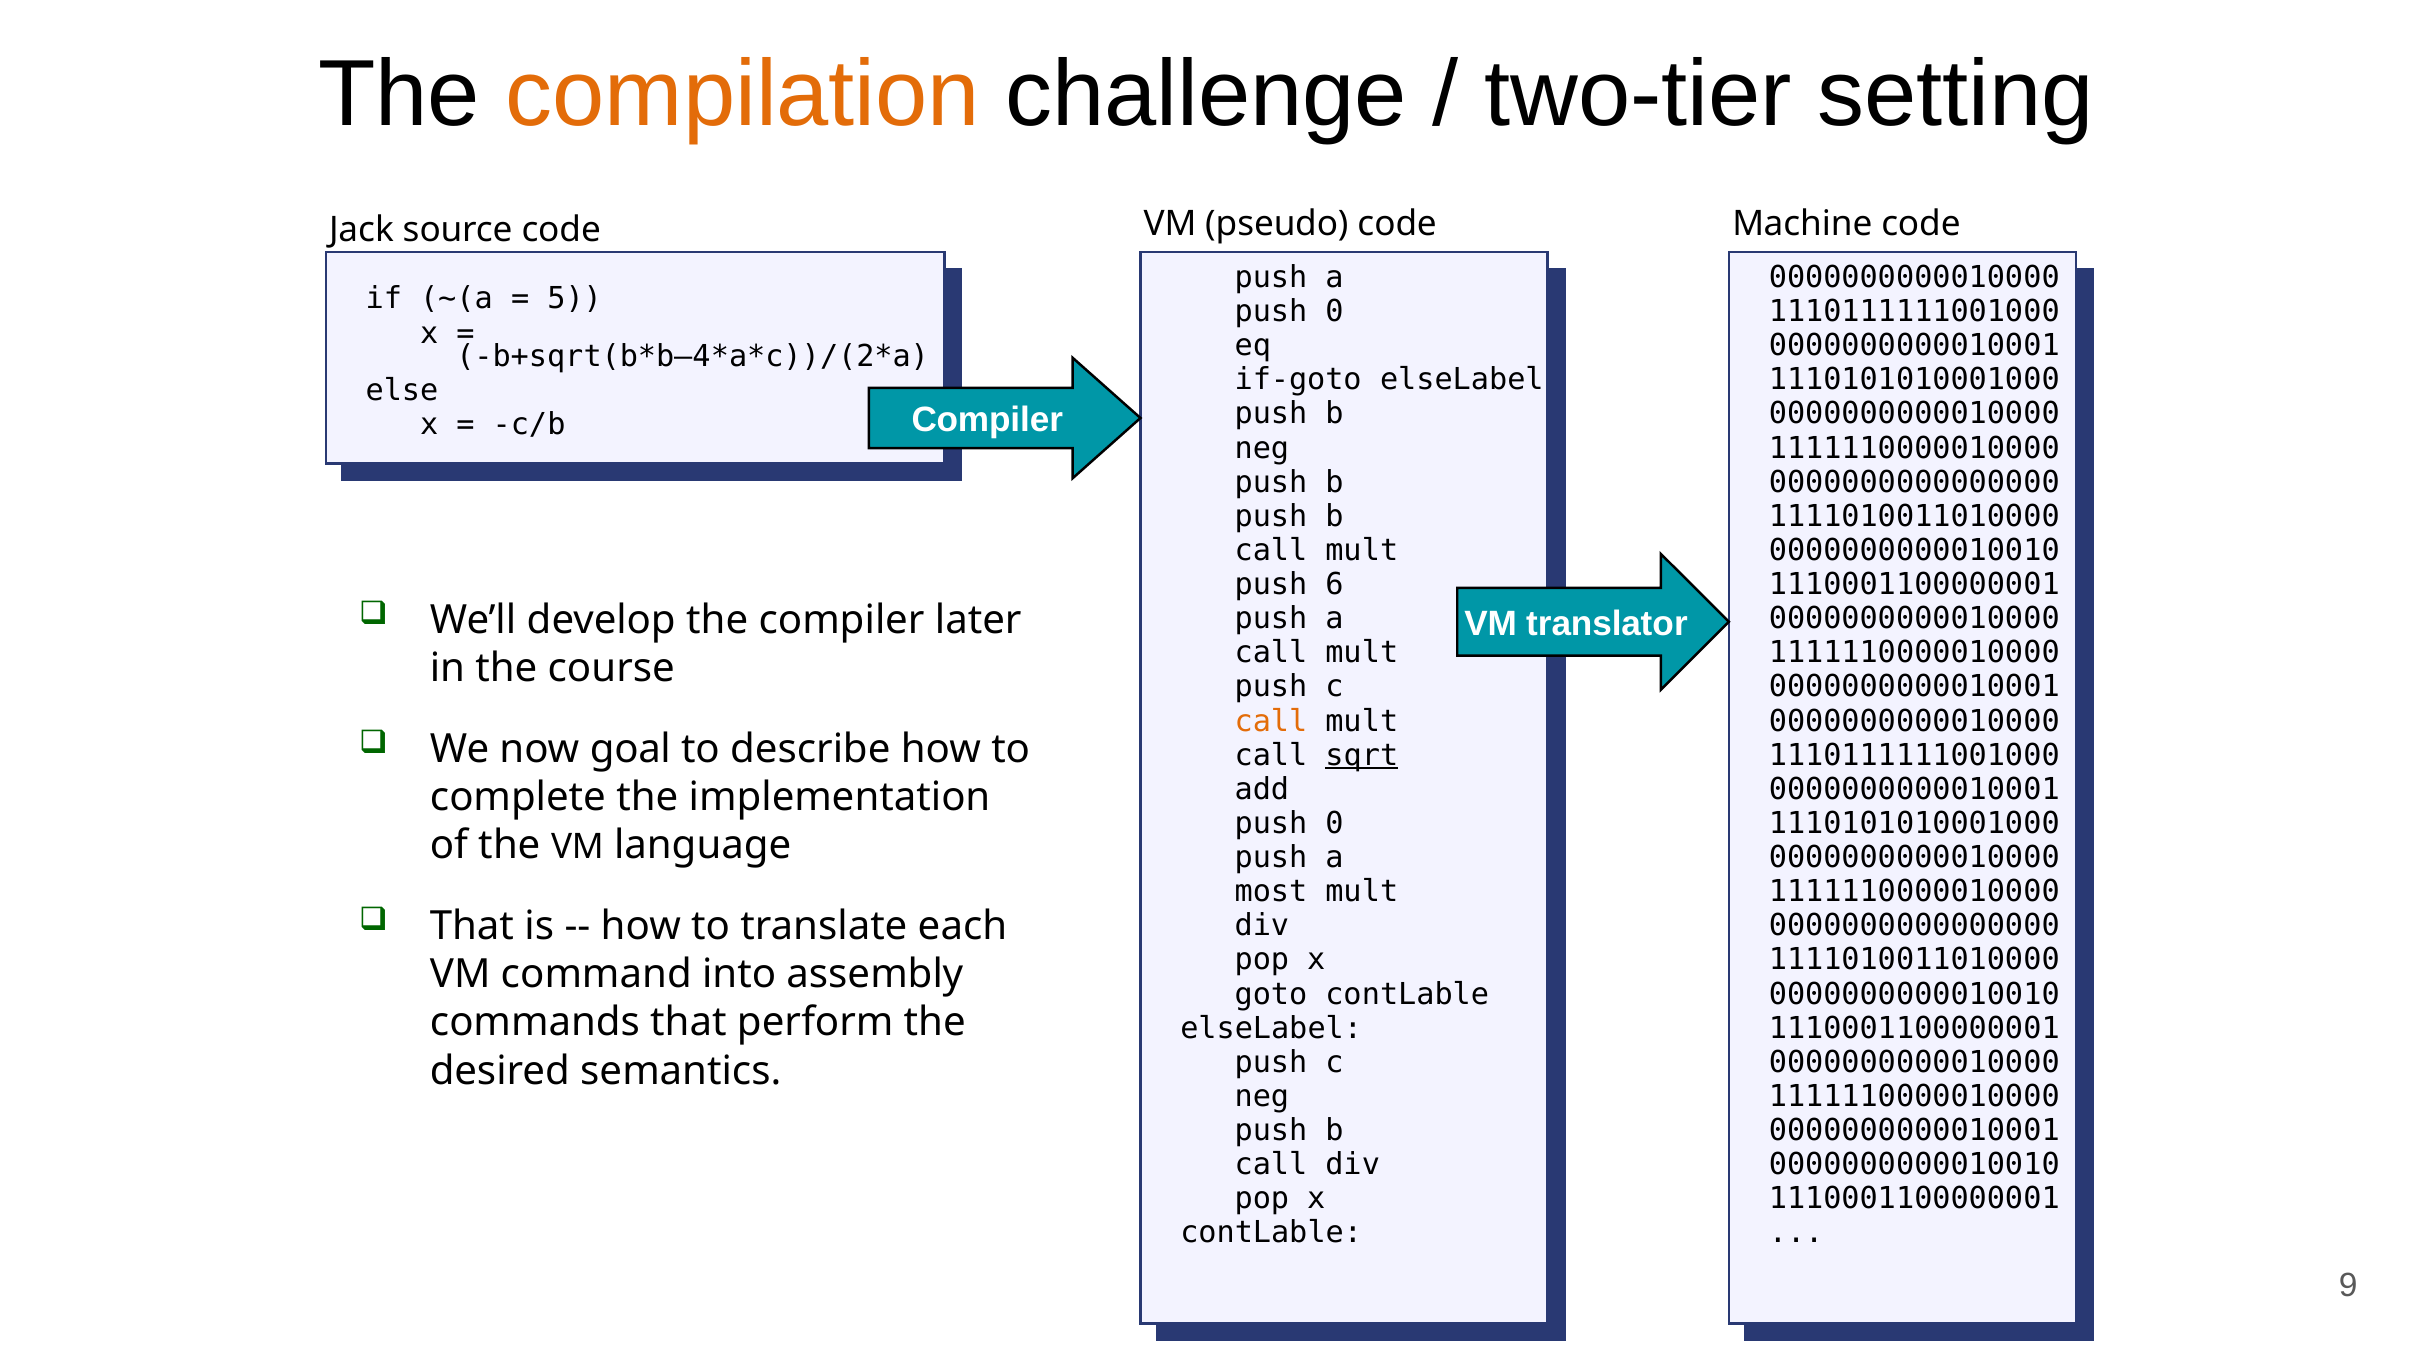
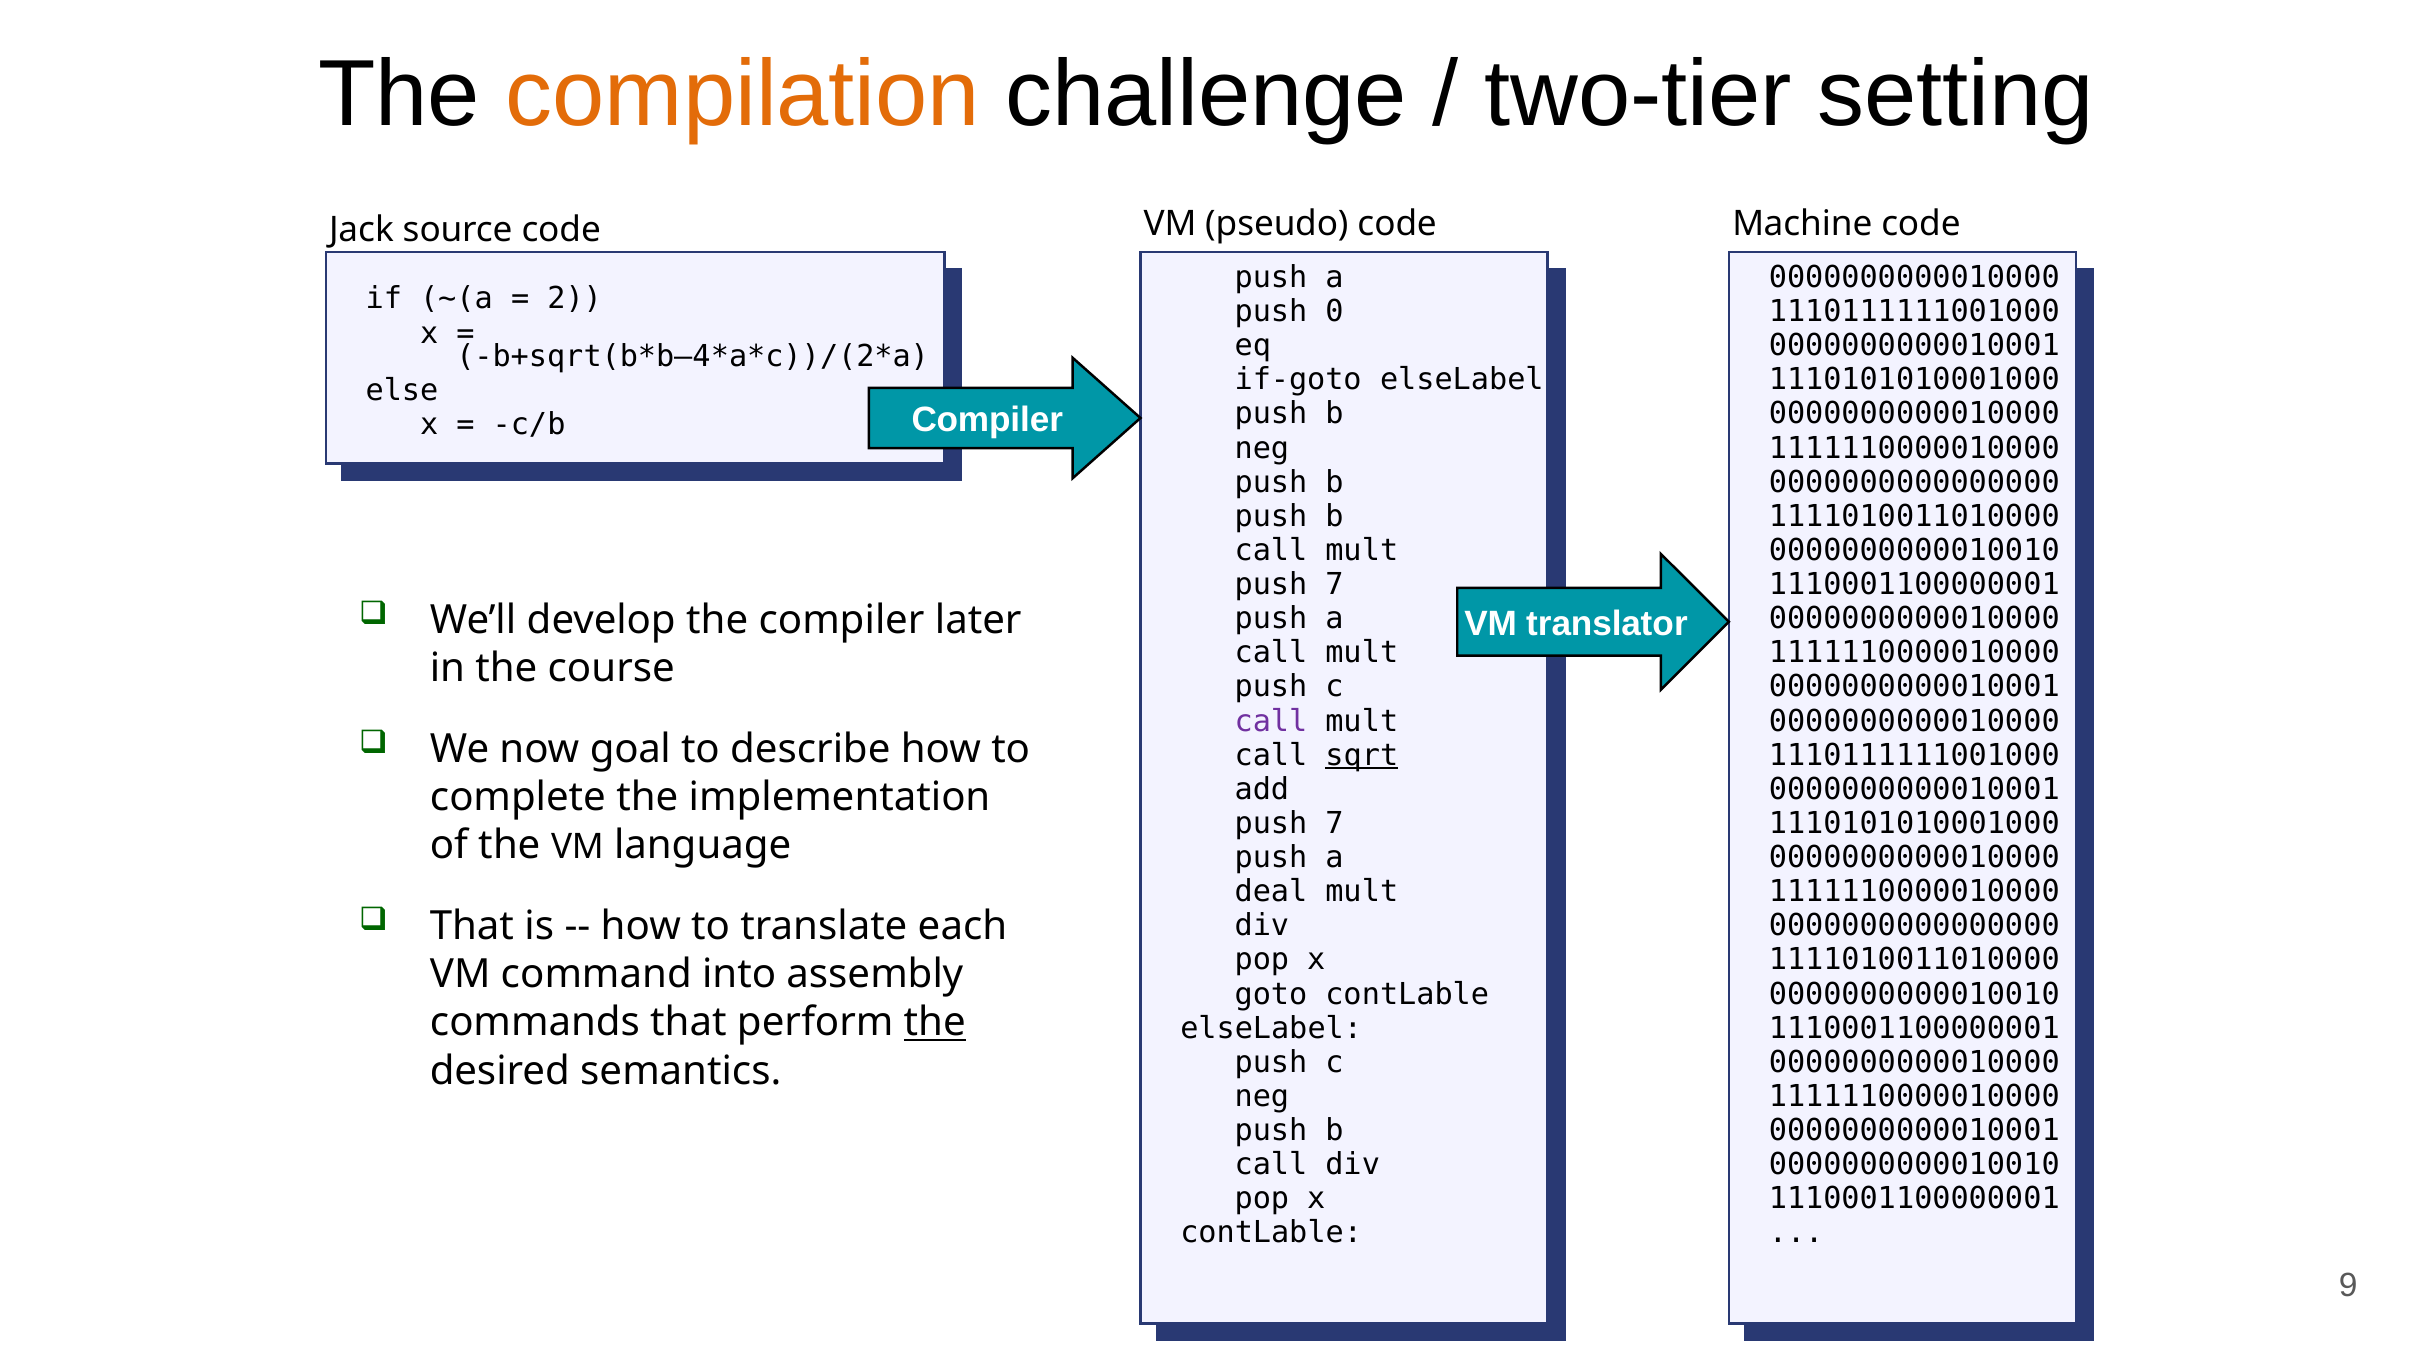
5: 5 -> 2 (575, 299)
6: 6 -> 7 (1334, 585)
call colour: orange -> purple (1271, 721)
0: 0 -> 7 (1334, 823)
most: most -> deal (1271, 892)
the underline: none -> present (935, 1022)
